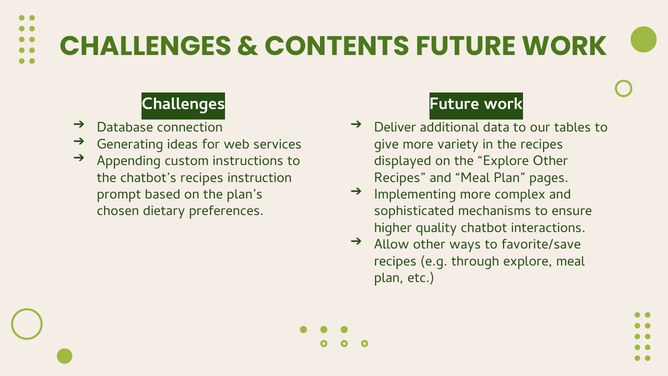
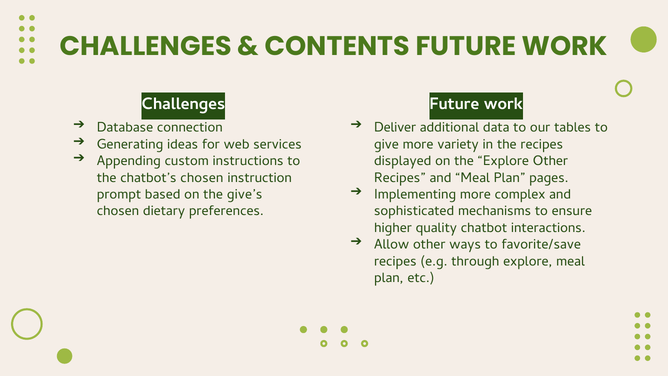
chatbot’s recipes: recipes -> chosen (202, 177)
plan’s: plan’s -> give’s (245, 194)
